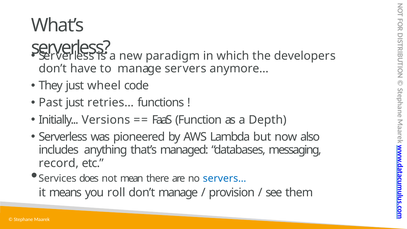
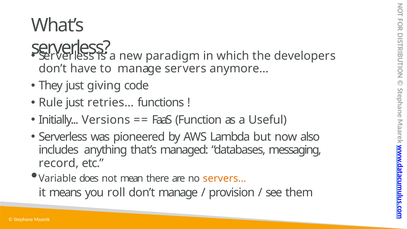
wheel: wheel -> giving (104, 86)
Past: Past -> Rule (51, 103)
Depth: Depth -> Useful (268, 120)
Services: Services -> Variable (58, 178)
servers… colour: blue -> orange (225, 178)
